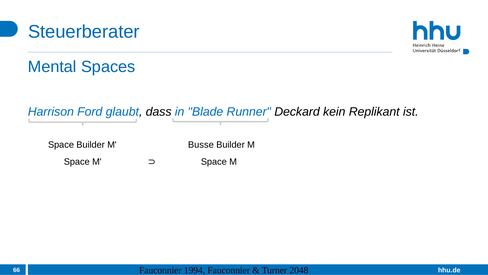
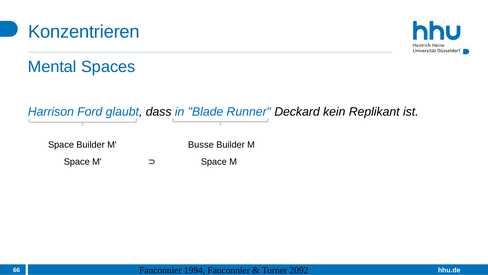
Steuerberater: Steuerberater -> Konzentrieren (84, 32)
2048: 2048 -> 2092 (299, 270)
